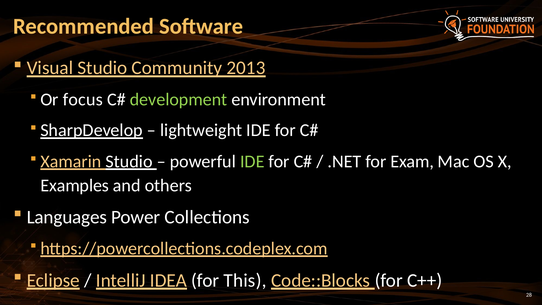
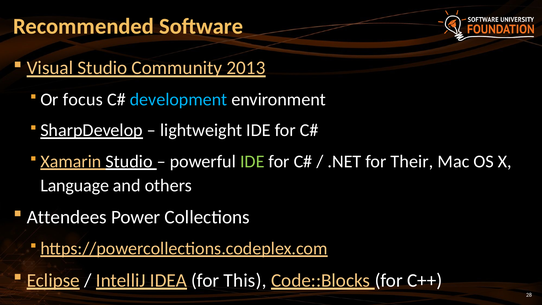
development colour: light green -> light blue (179, 100)
Exam: Exam -> Their (412, 161)
Examples: Examples -> Language (75, 186)
Languages: Languages -> Attendees (67, 217)
